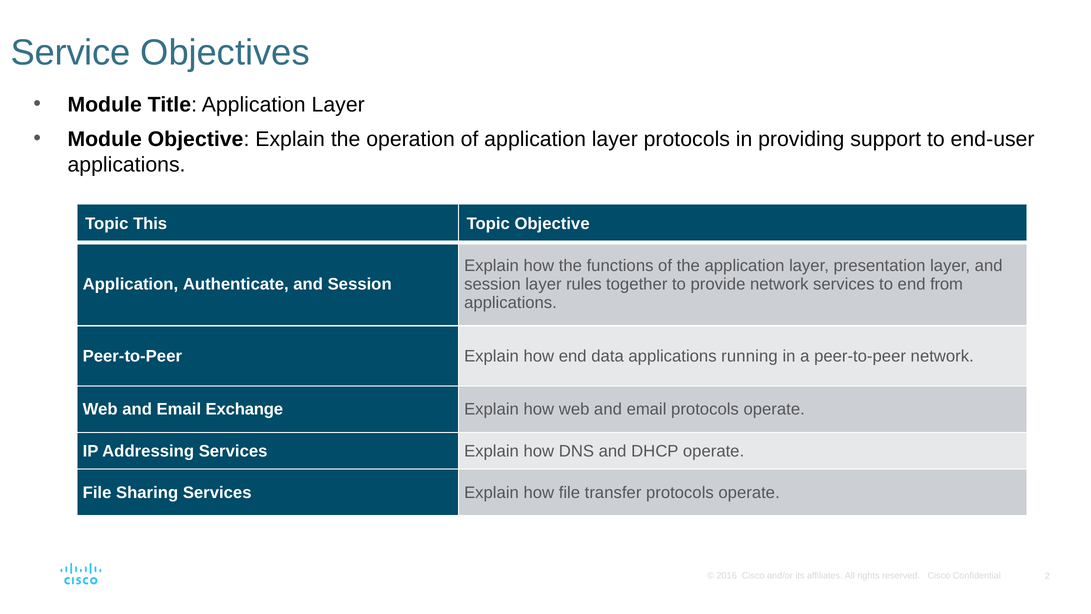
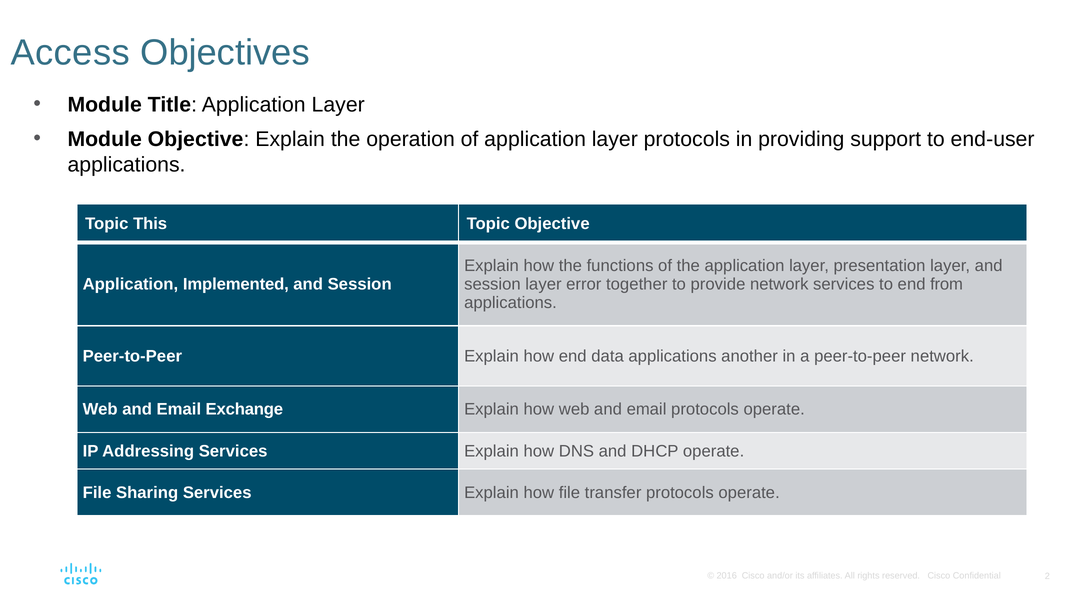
Service: Service -> Access (70, 53)
Authenticate: Authenticate -> Implemented (236, 284)
rules: rules -> error (584, 284)
running: running -> another (750, 356)
